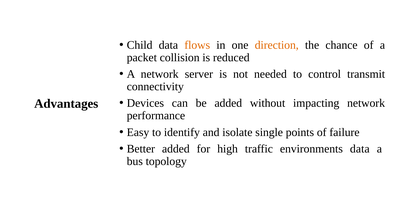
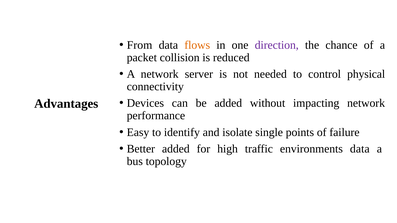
Child: Child -> From (140, 45)
direction colour: orange -> purple (277, 45)
transmit: transmit -> physical (366, 74)
